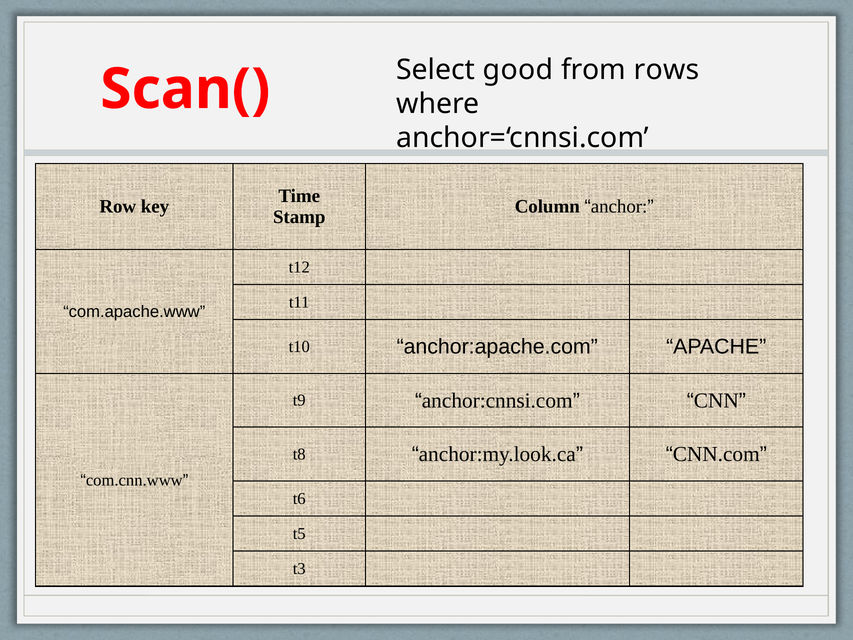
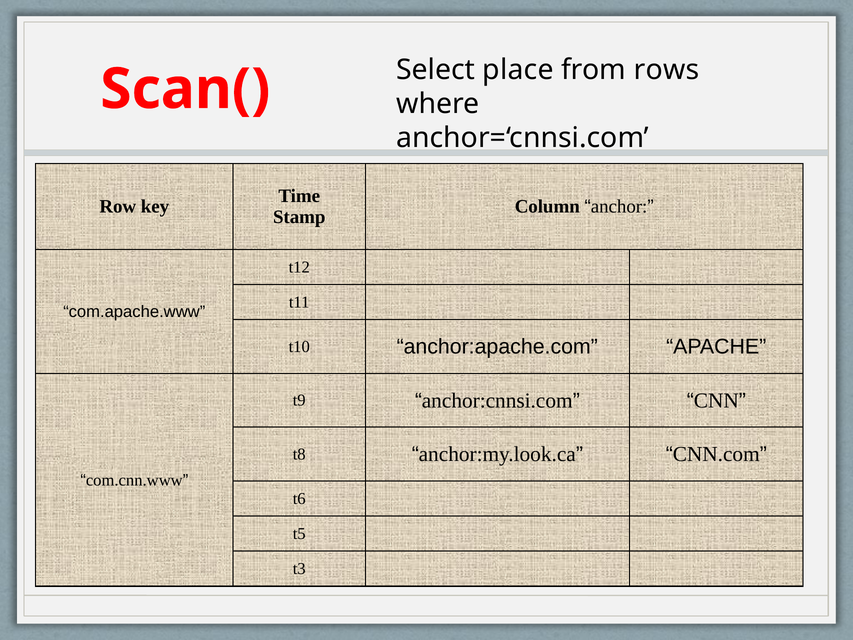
good: good -> place (518, 70)
